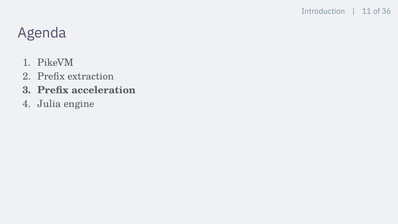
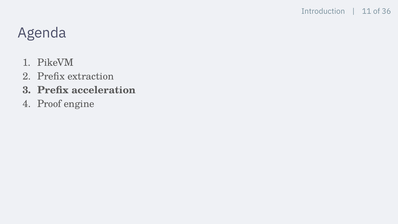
Julia: Julia -> Proof (49, 104)
